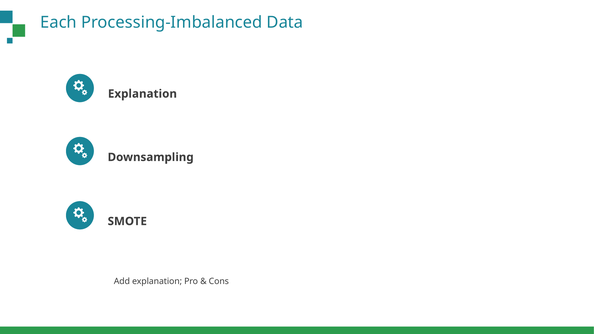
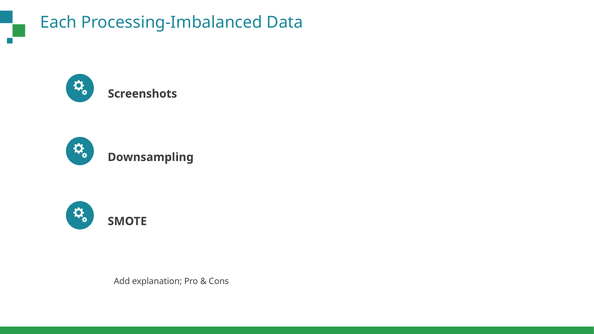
Explanation: Explanation -> Screenshots (142, 94)
